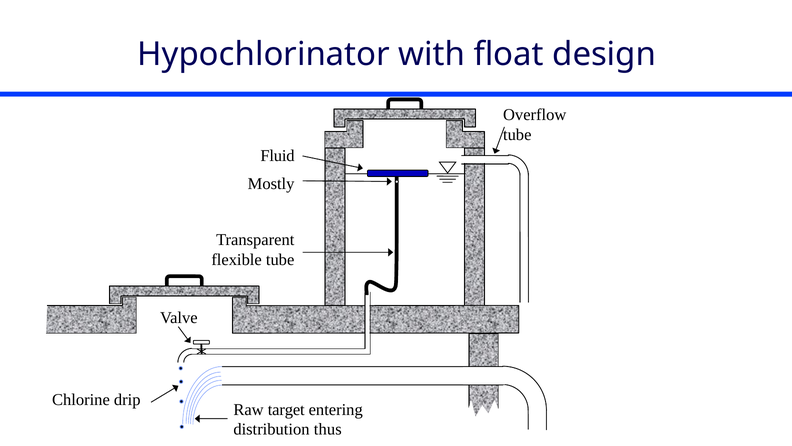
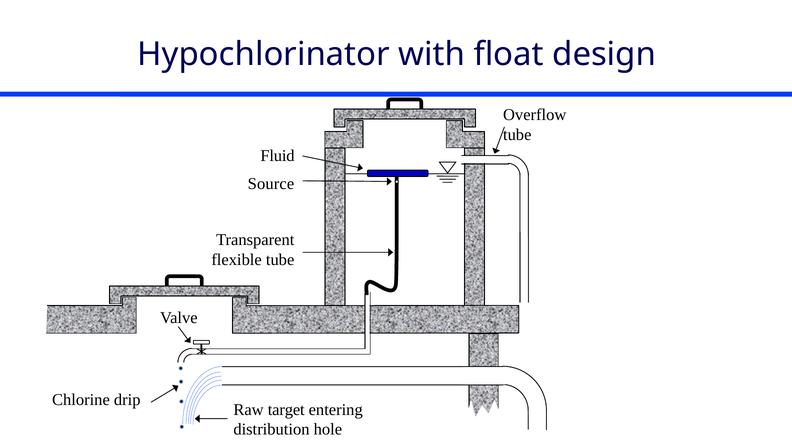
Mostly: Mostly -> Source (271, 184)
thus: thus -> hole (328, 429)
